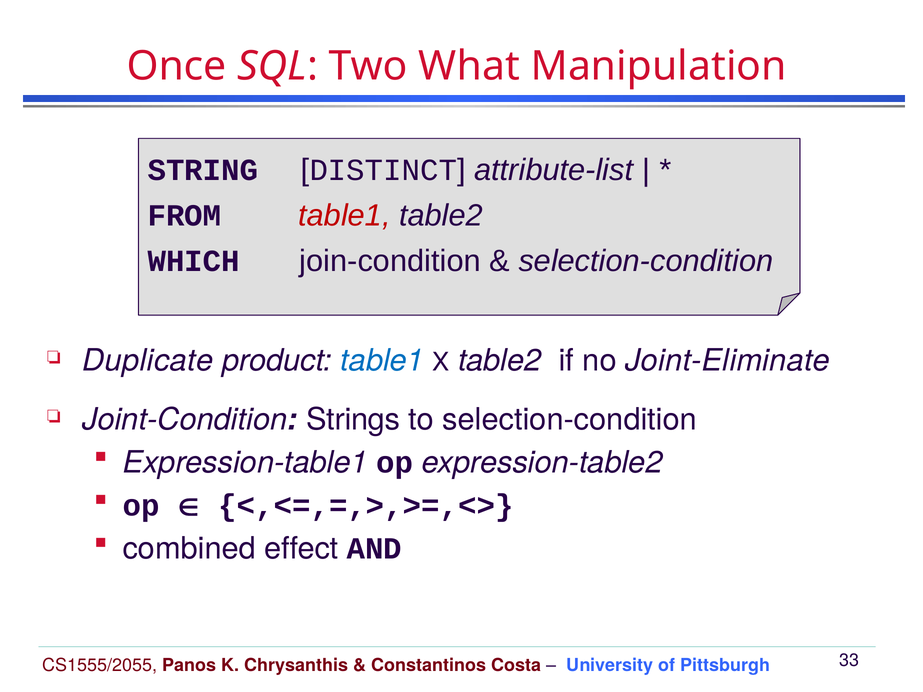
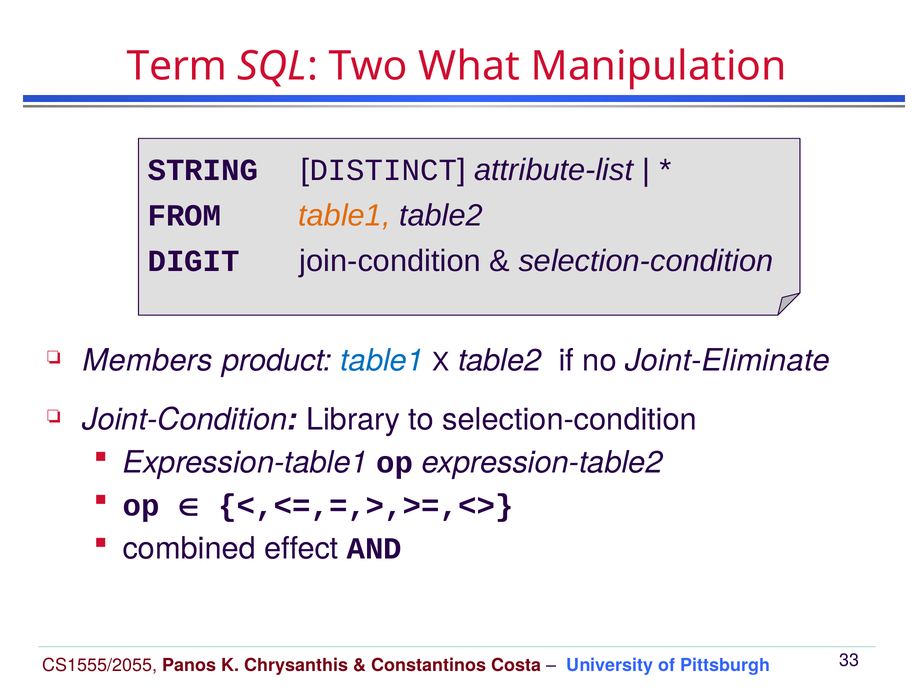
Once: Once -> Term (177, 66)
table1 colour: red -> orange (344, 216)
WHICH: WHICH -> DIGIT (194, 261)
Duplicate: Duplicate -> Members (148, 360)
Strings: Strings -> Library (353, 420)
